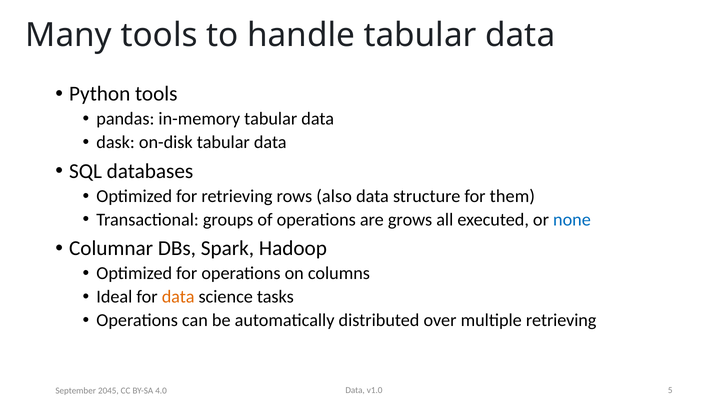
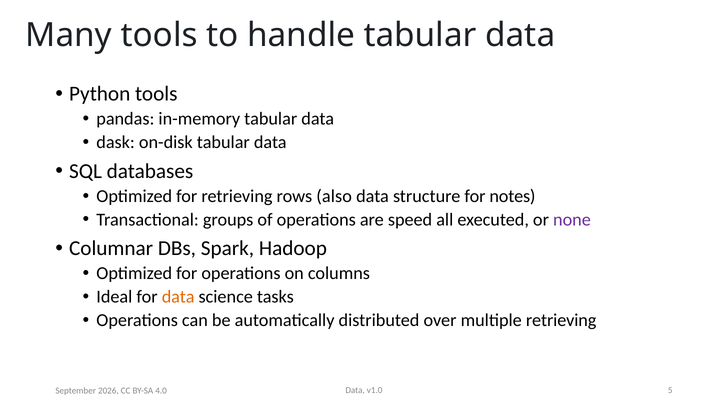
them: them -> notes (512, 196)
grows: grows -> speed (410, 220)
none colour: blue -> purple (572, 220)
2045: 2045 -> 2026 (108, 391)
